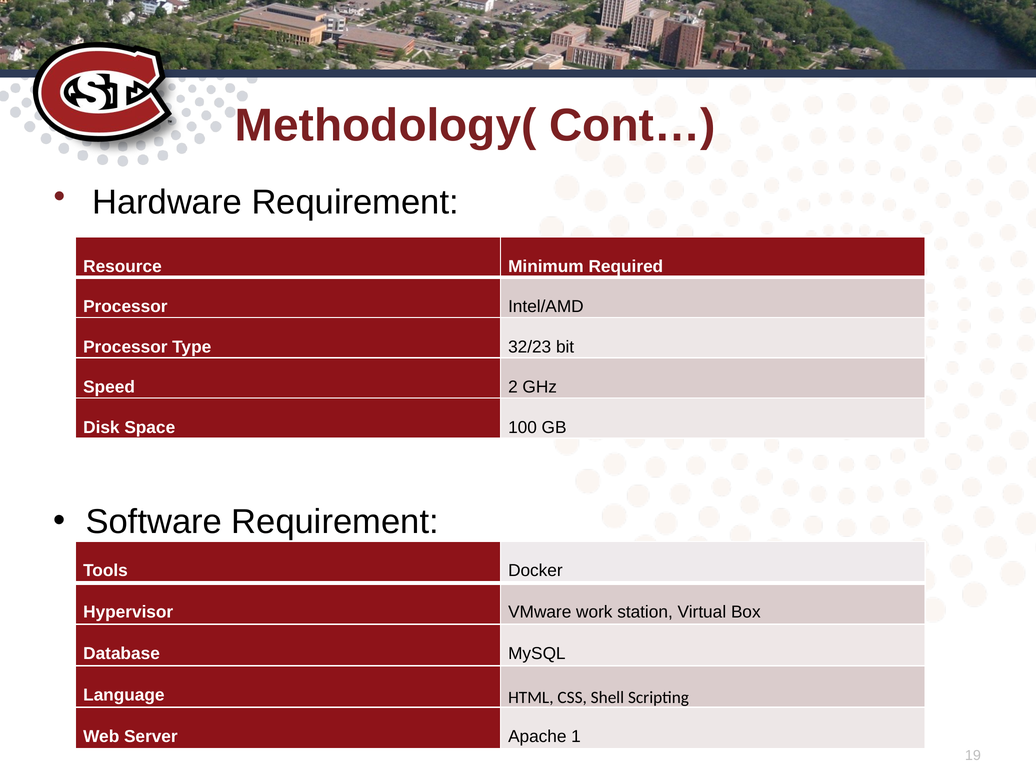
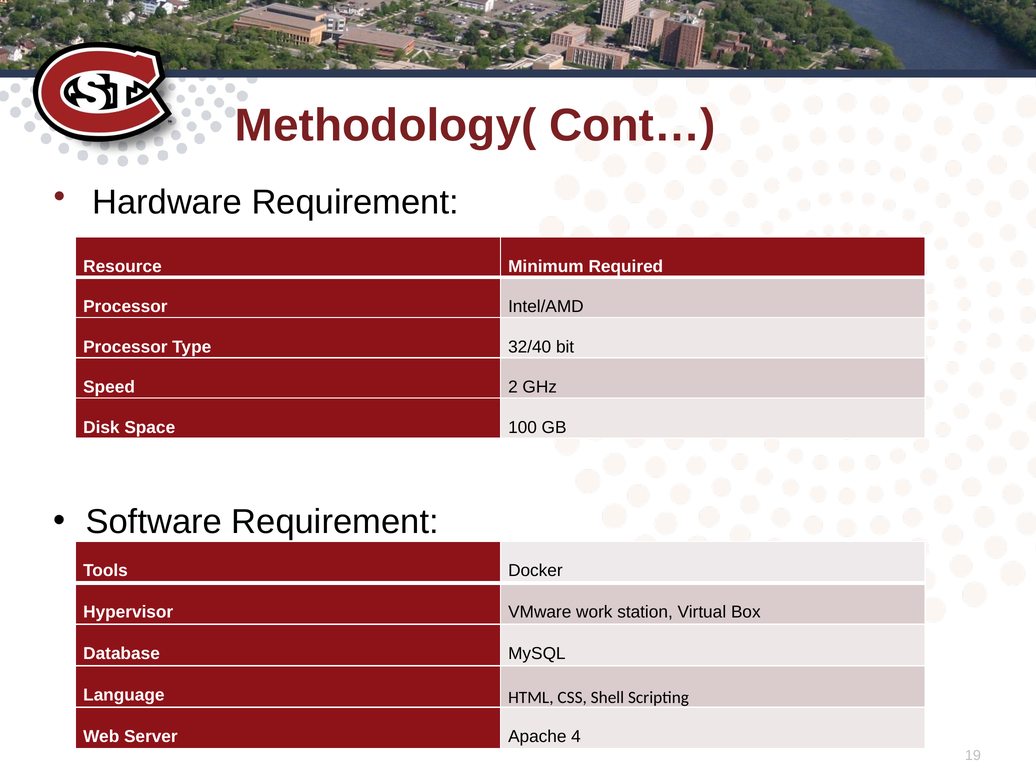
32/23: 32/23 -> 32/40 (530, 347)
1: 1 -> 4 (576, 737)
